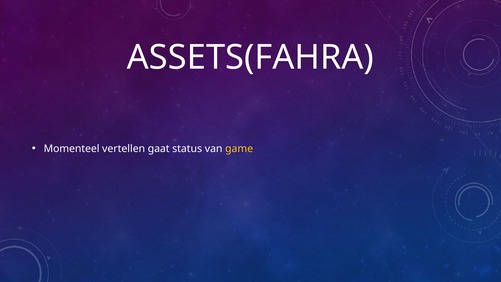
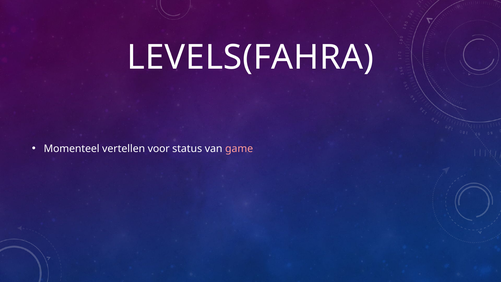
ASSETS(FAHRA: ASSETS(FAHRA -> LEVELS(FAHRA (250, 57)
gaat: gaat -> voor (159, 149)
game colour: yellow -> pink (239, 149)
